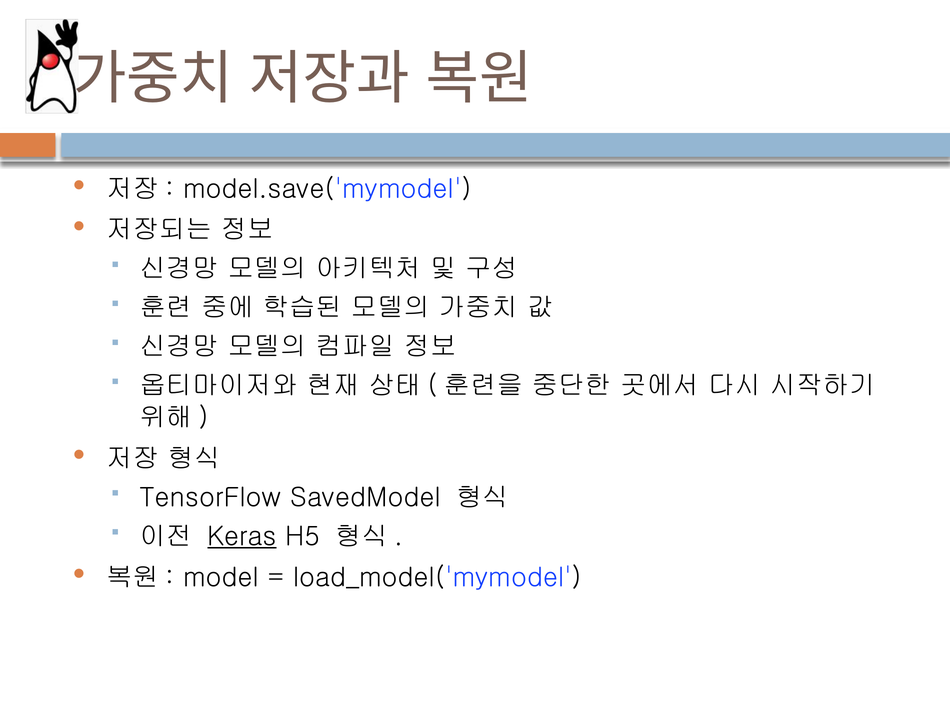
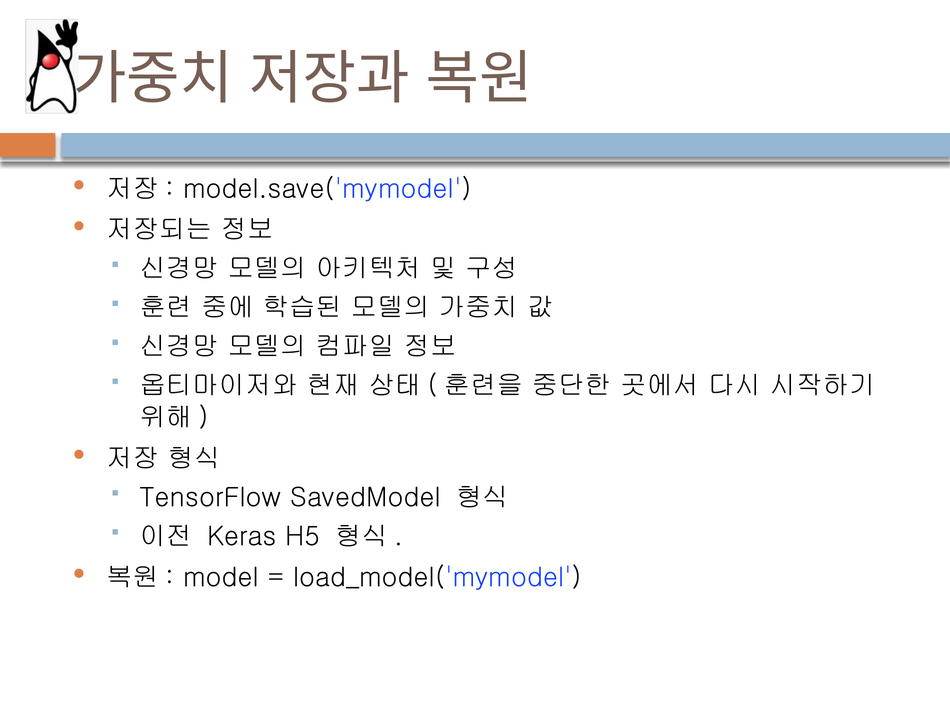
Keras underline: present -> none (242, 536)
